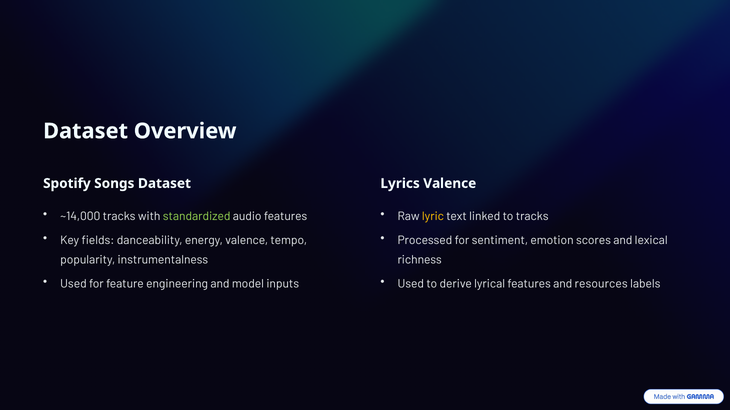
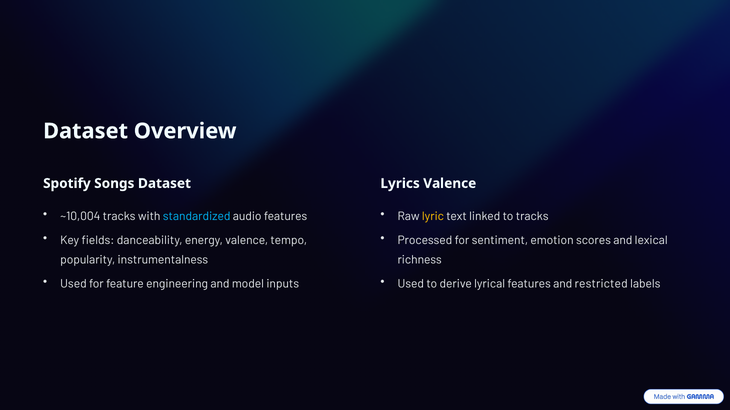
~14,000: ~14,000 -> ~10,004 (80, 217)
standardized colour: light green -> light blue (197, 217)
resources: resources -> restricted (601, 284)
